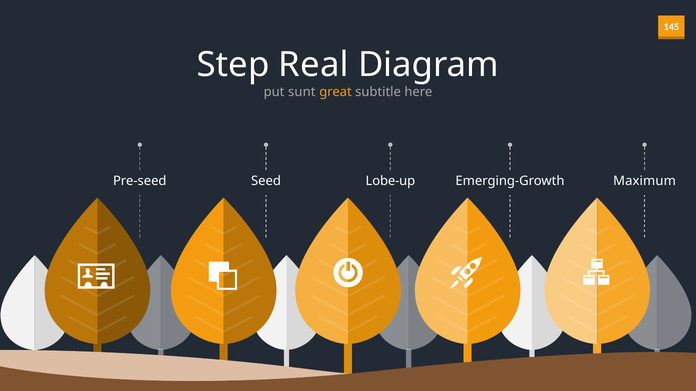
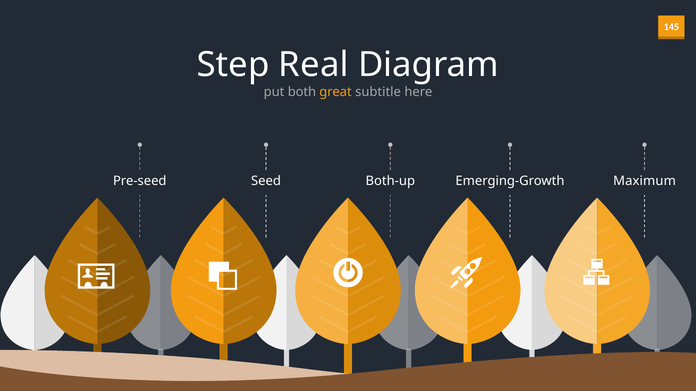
sunt: sunt -> both (302, 92)
Lobe-up: Lobe-up -> Both-up (390, 181)
